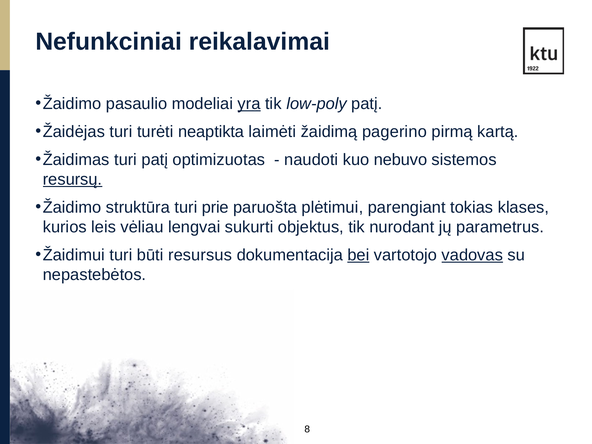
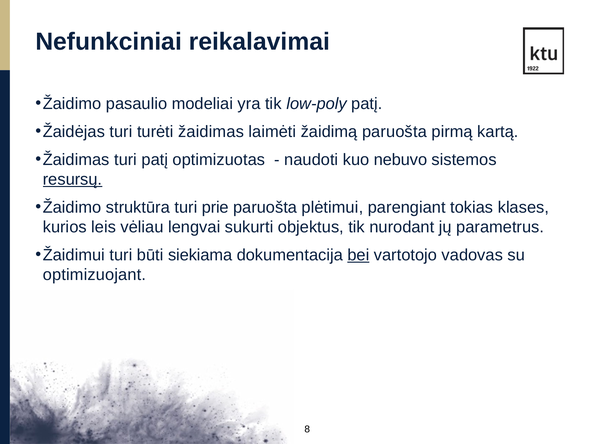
yra underline: present -> none (249, 104)
turėti neaptikta: neaptikta -> žaidimas (211, 132)
žaidimą pagerino: pagerino -> paruošta (394, 132)
resursus: resursus -> siekiama (200, 255)
vadovas underline: present -> none (472, 255)
nepastebėtos: nepastebėtos -> optimizuojant (94, 275)
